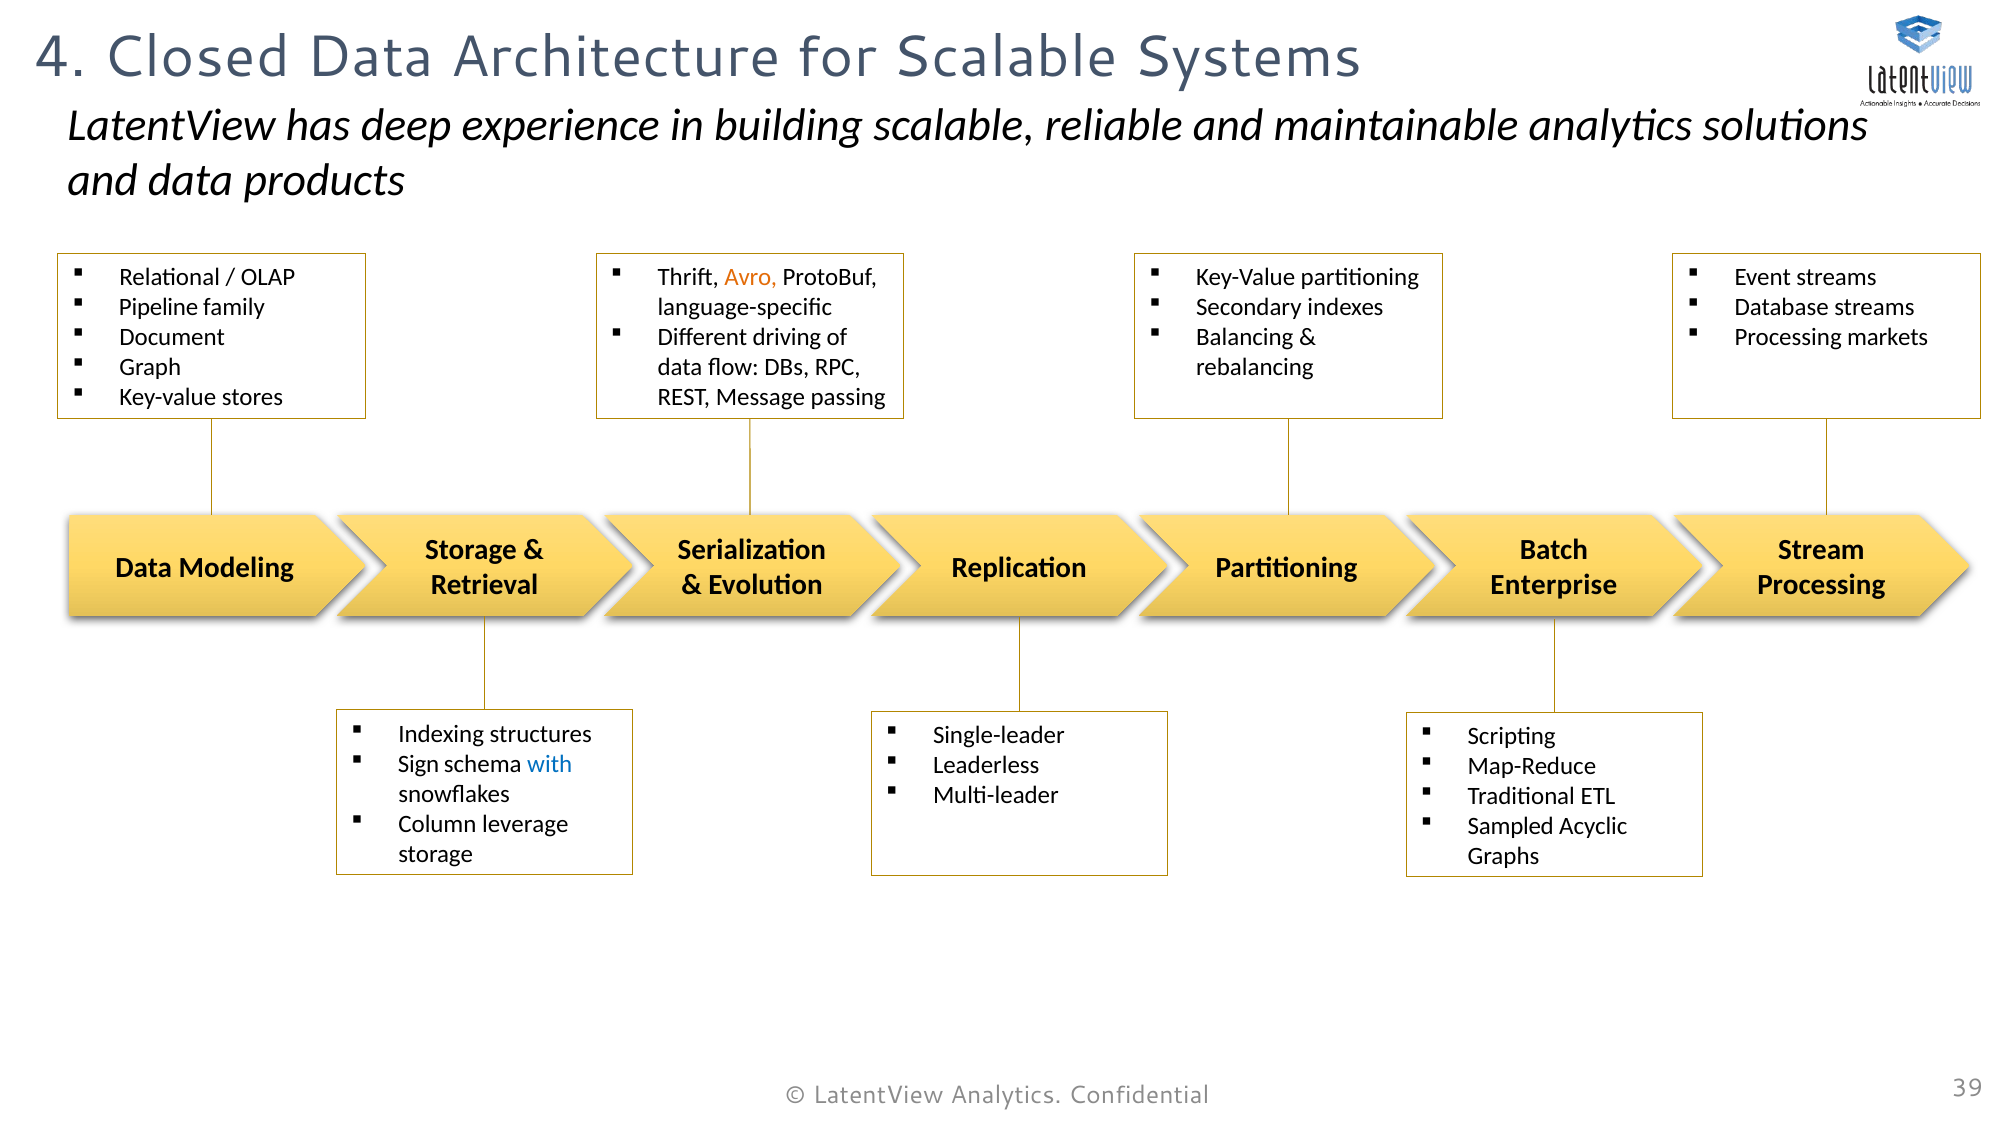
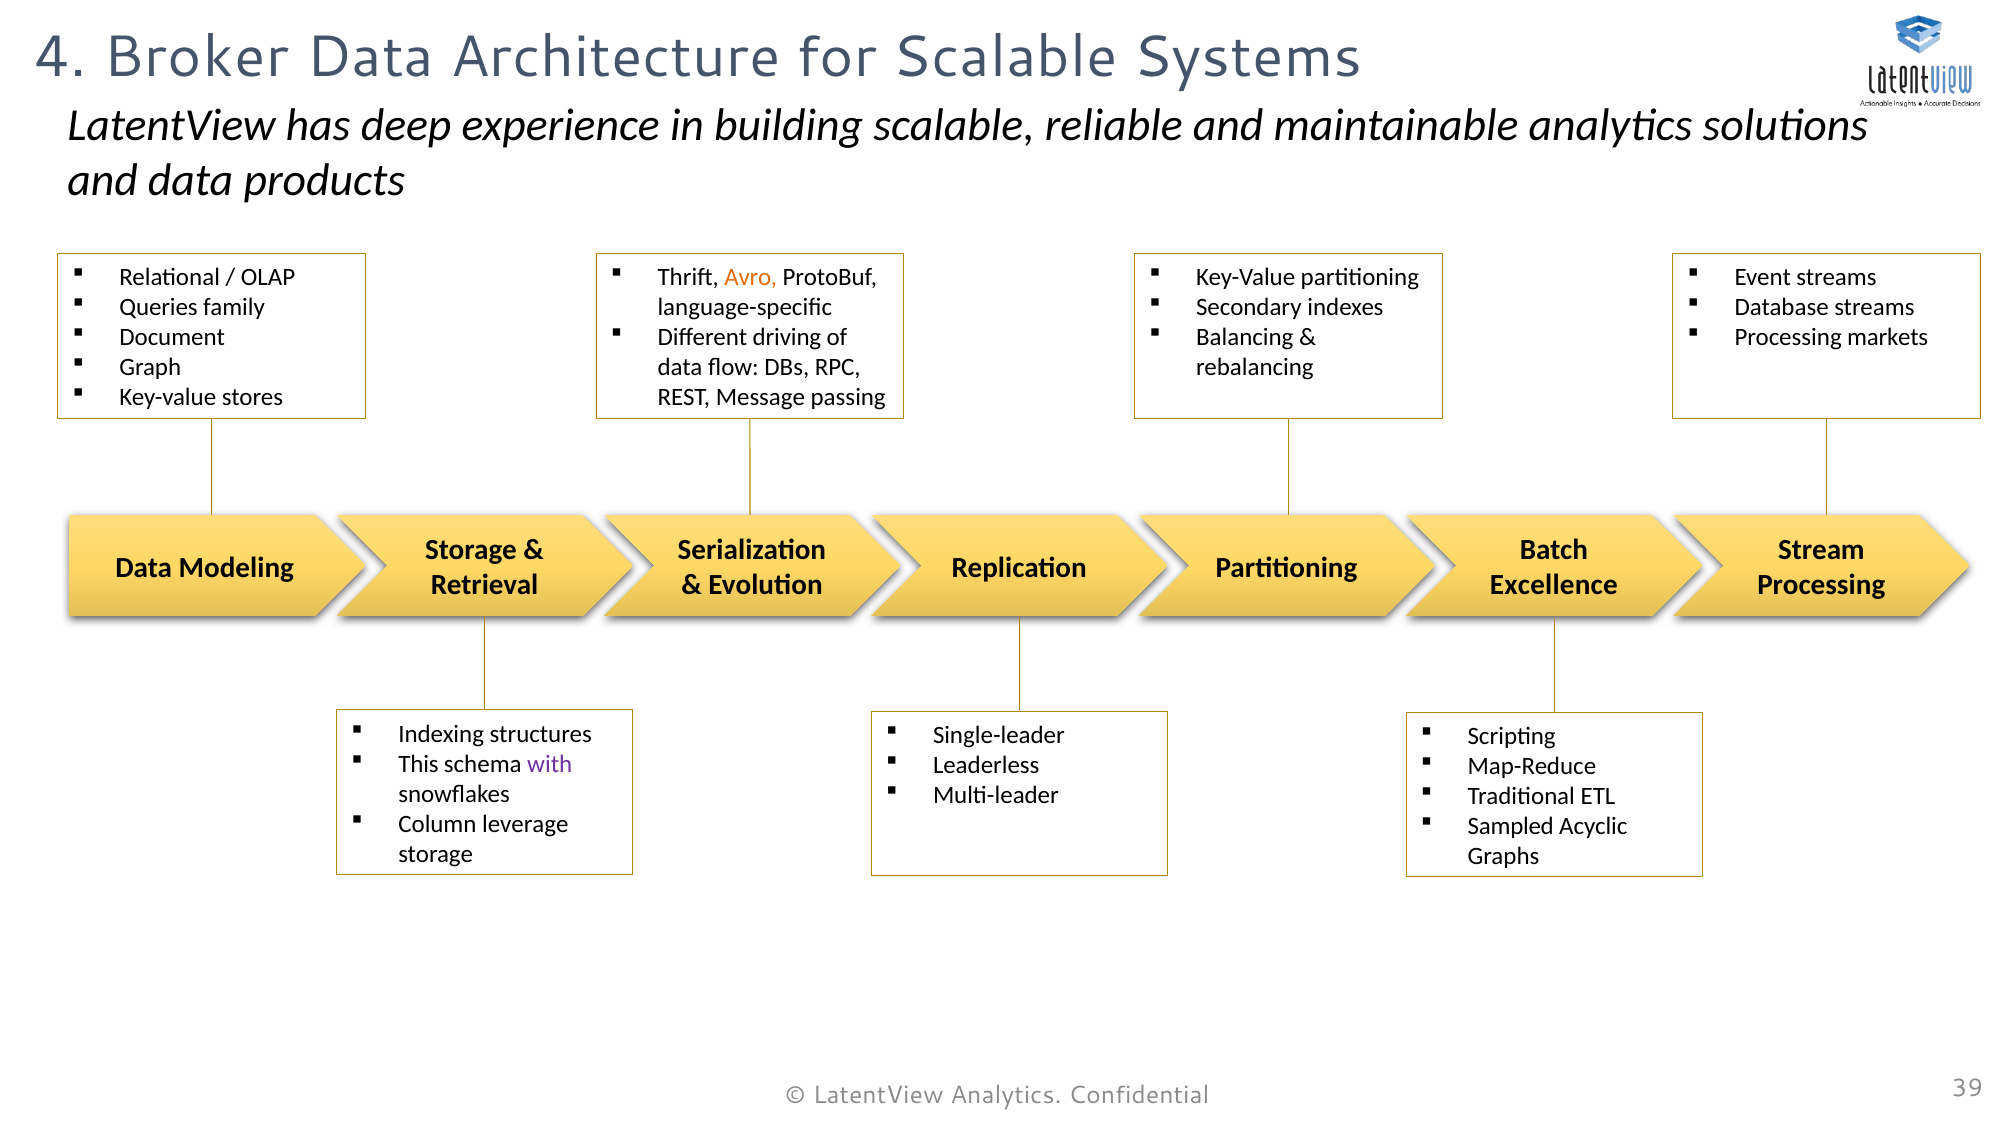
Closed: Closed -> Broker (196, 57)
Pipeline: Pipeline -> Queries (158, 308)
Enterprise: Enterprise -> Excellence (1554, 585)
Sign: Sign -> This (418, 764)
with colour: blue -> purple (550, 764)
